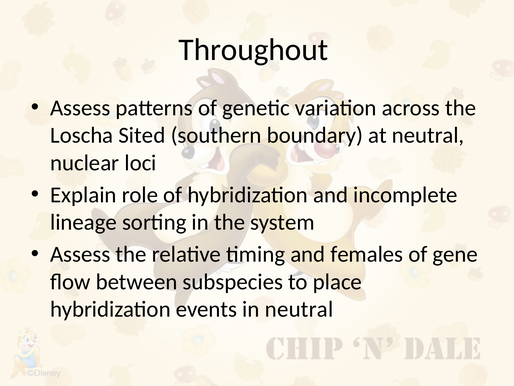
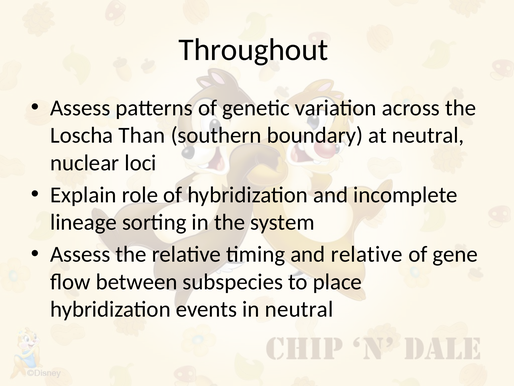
Sited: Sited -> Than (142, 135)
and females: females -> relative (367, 254)
